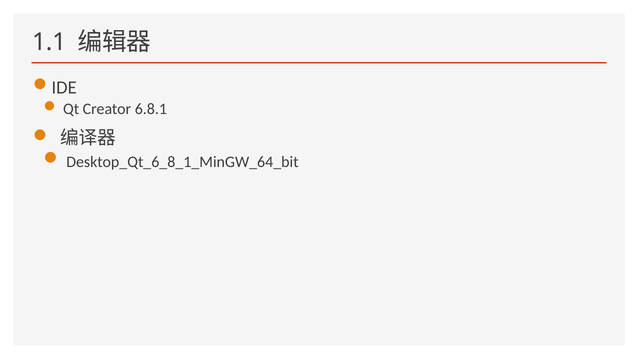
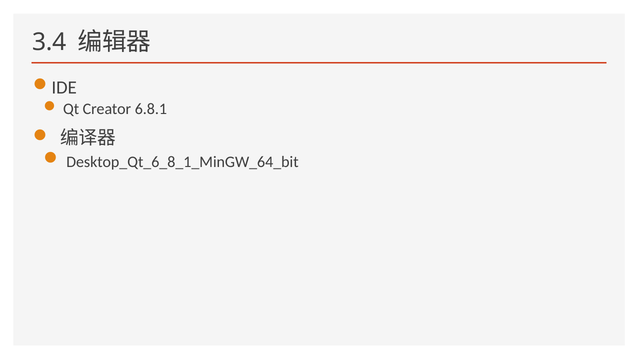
1.1: 1.1 -> 3.4 (49, 42)
